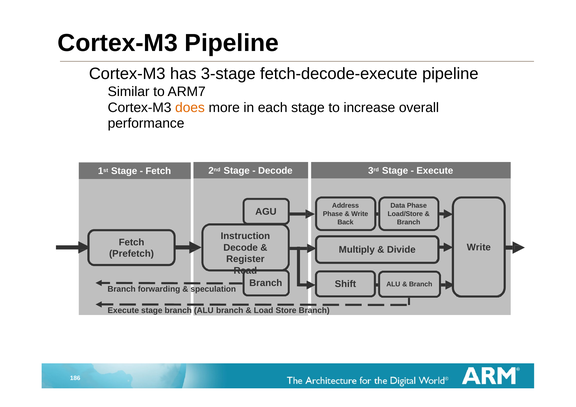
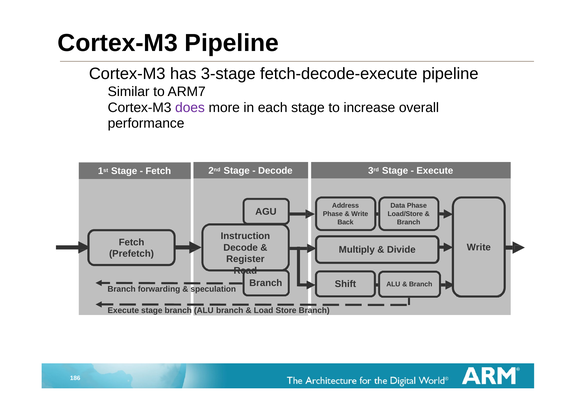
does colour: orange -> purple (190, 108)
